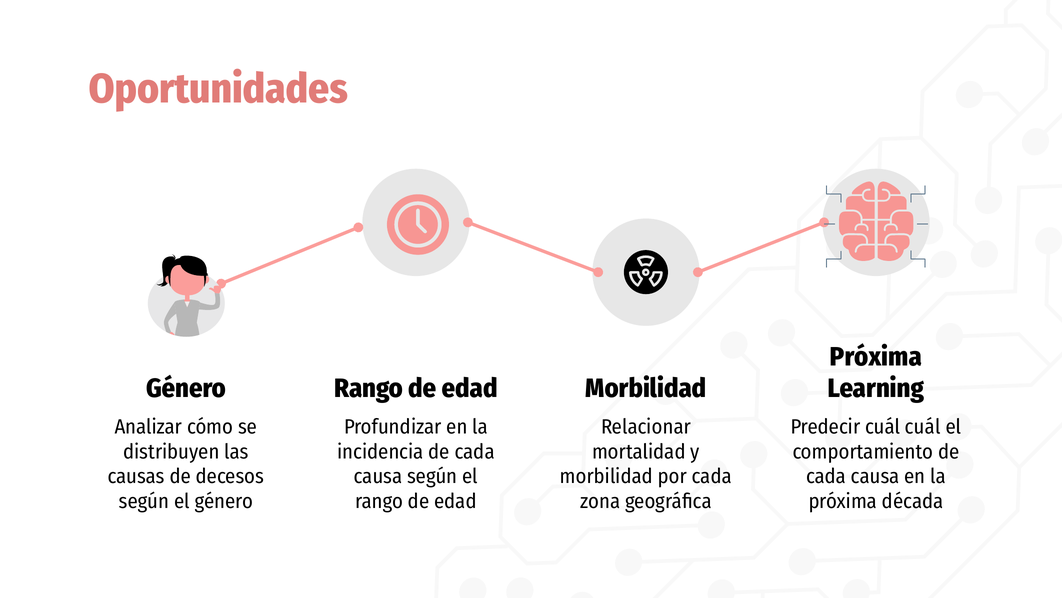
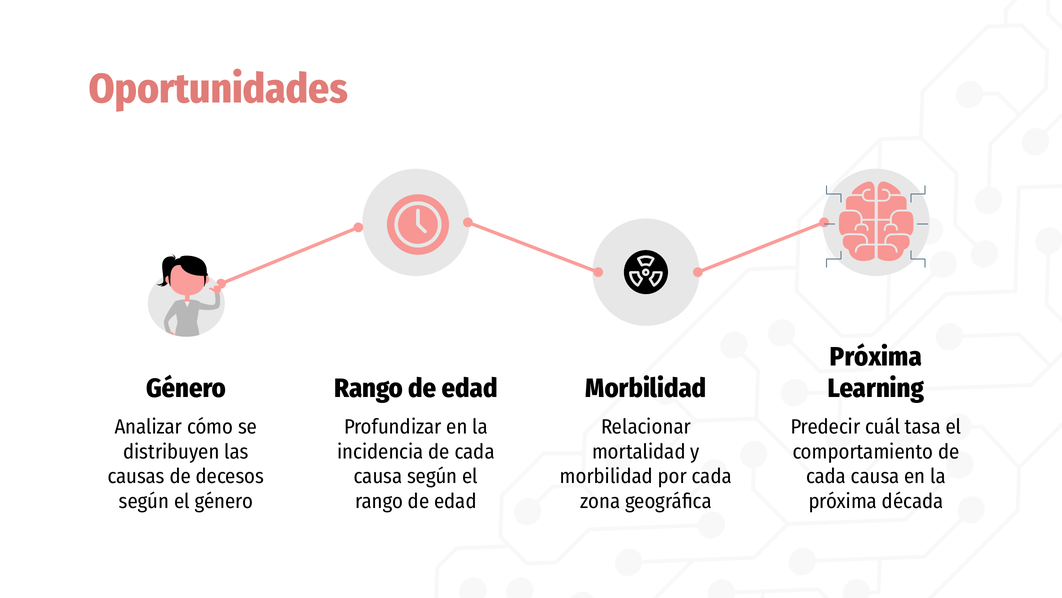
cuál cuál: cuál -> tasa (923, 427)
